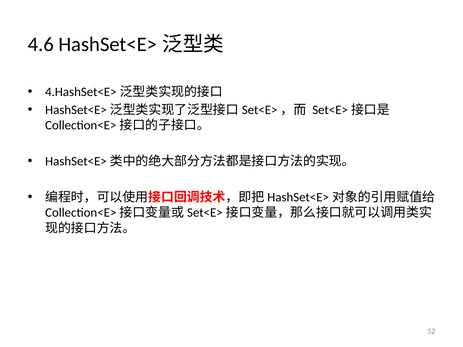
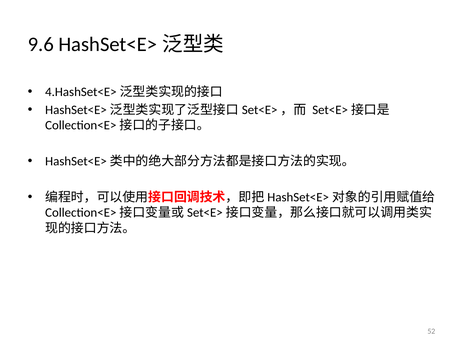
4.6: 4.6 -> 9.6 (41, 44)
